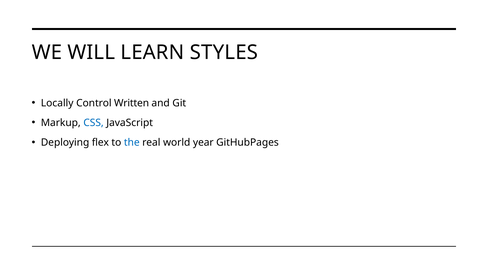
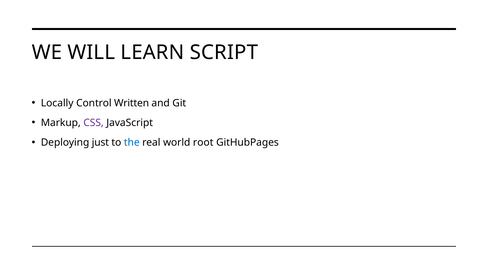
STYLES: STYLES -> SCRIPT (224, 52)
CSS colour: blue -> purple (94, 123)
flex: flex -> just (100, 142)
year: year -> root (203, 142)
